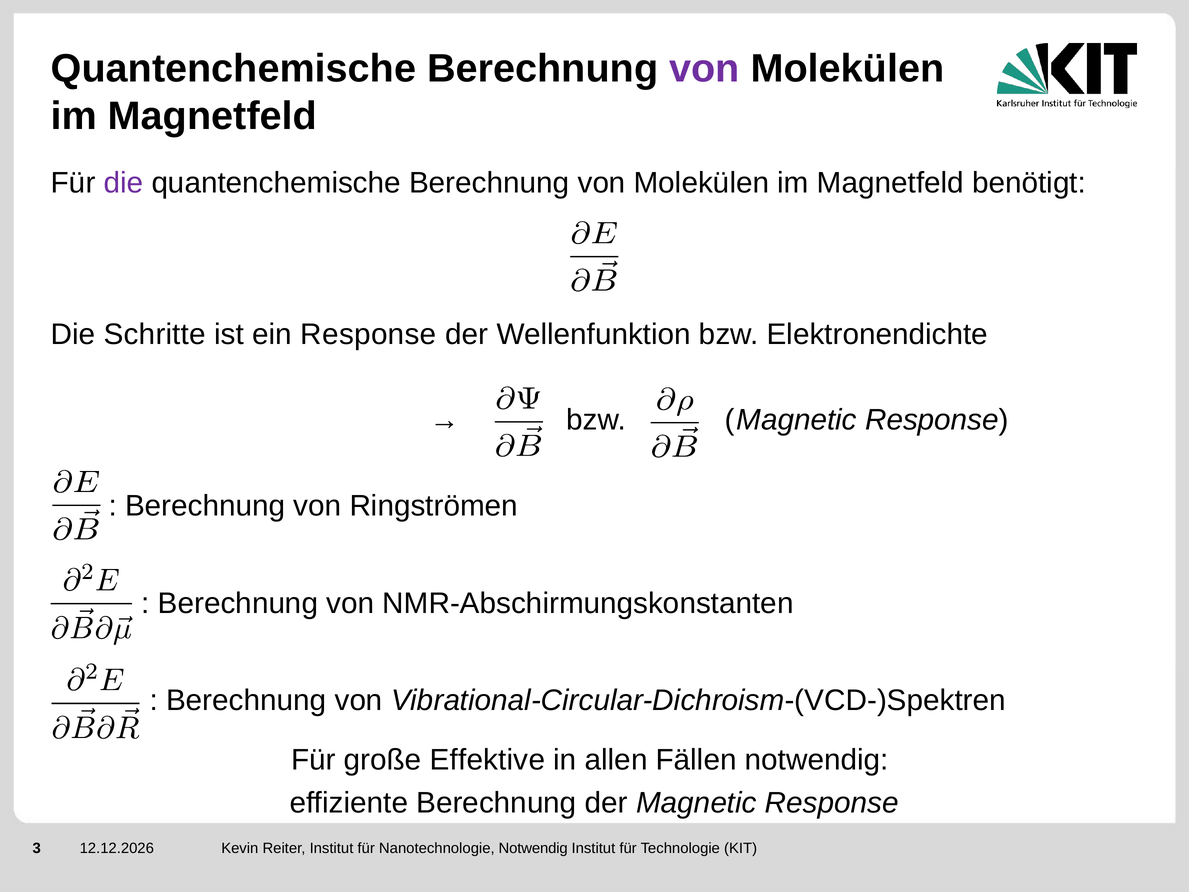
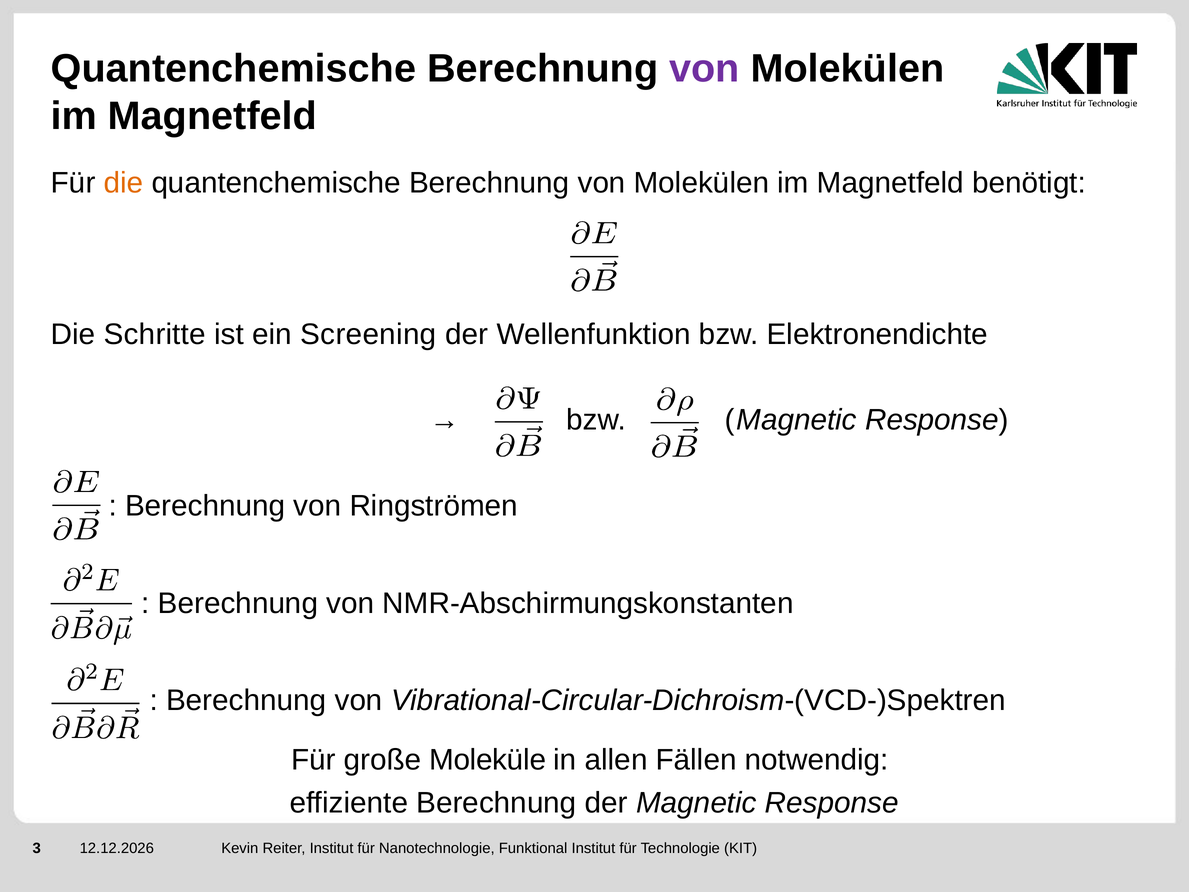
die colour: purple -> orange (123, 183)
ein Response: Response -> Screening (368, 334)
Effektive: Effektive -> Moleküle (488, 760)
Nanotechnologie Notwendig: Notwendig -> Funktional (533, 848)
